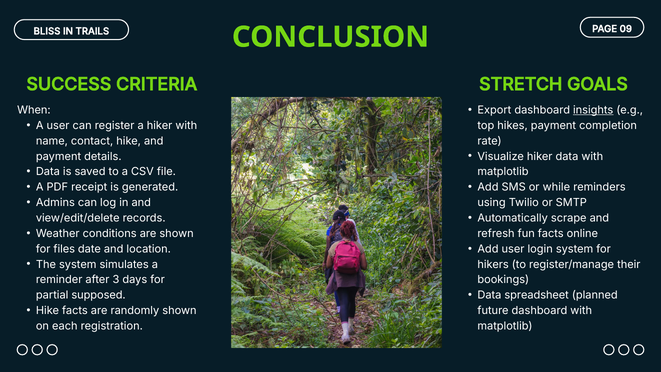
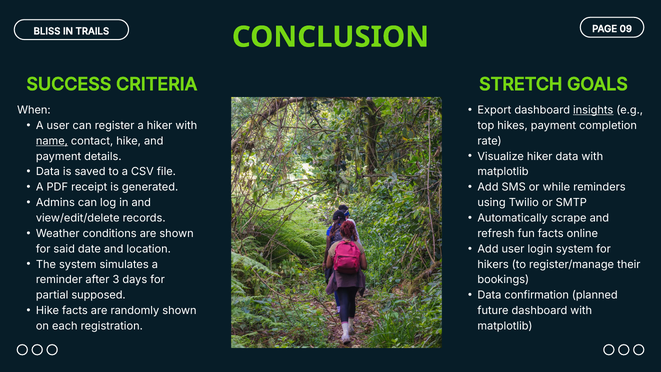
name underline: none -> present (52, 141)
files: files -> said (64, 249)
spreadsheet: spreadsheet -> confirmation (537, 295)
